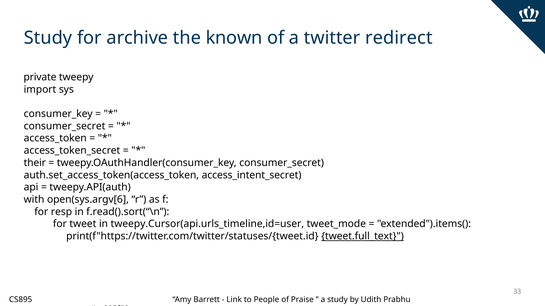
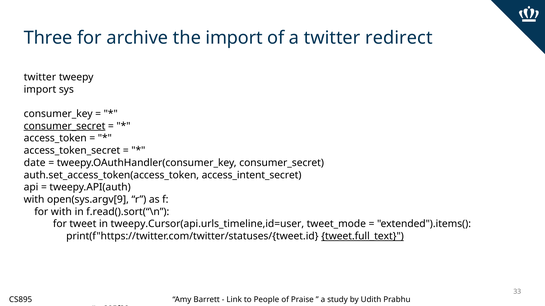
Study: Study -> Three (48, 38)
the known: known -> import (234, 38)
private: private -> twitter (40, 77)
consumer_secret underline: none -> present (65, 126)
their: their -> date (35, 163)
open(sys.argv[6: open(sys.argv[6 -> open(sys.argv[9 (88, 200)
for resp: resp -> with (61, 212)
